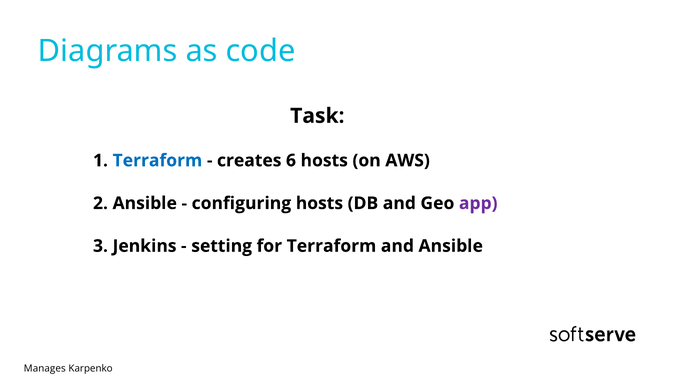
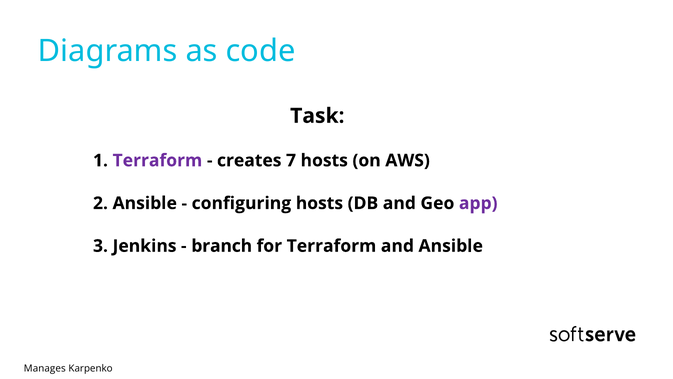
Terraform colour: blue -> purple (157, 160)
6: 6 -> 7 (291, 160)
setting: setting -> branch (222, 246)
